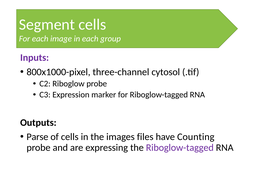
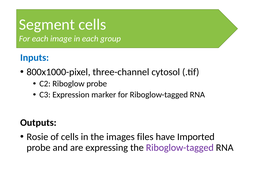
Inputs colour: purple -> blue (35, 58)
Parse: Parse -> Rosie (37, 137)
Counting: Counting -> Imported (196, 137)
